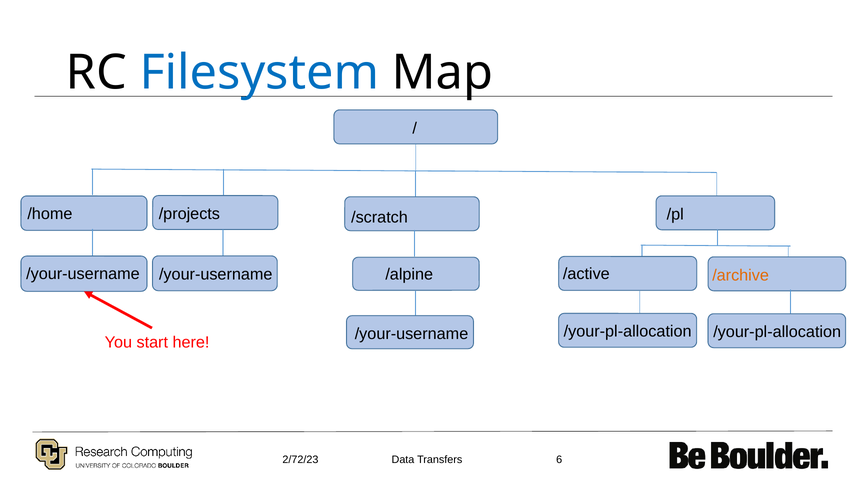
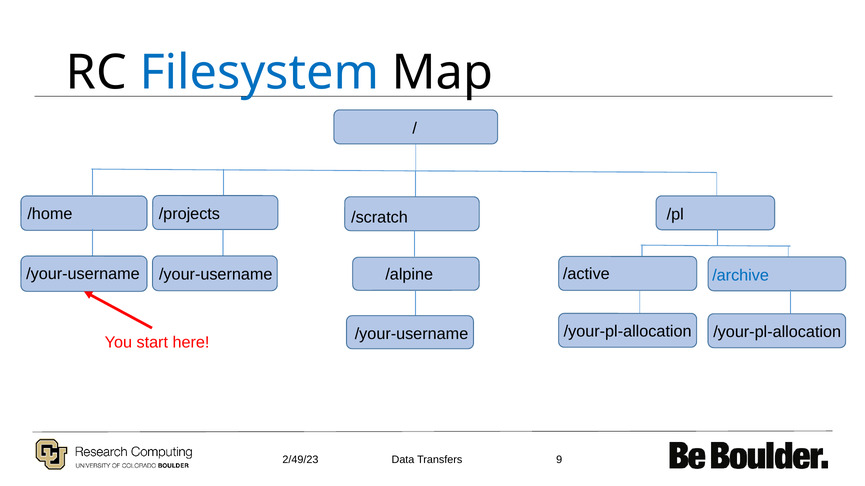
/archive colour: orange -> blue (741, 275)
2/72/23: 2/72/23 -> 2/49/23 (300, 460)
6: 6 -> 9 (559, 460)
